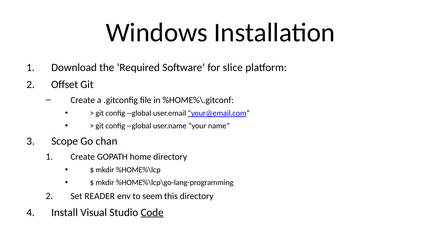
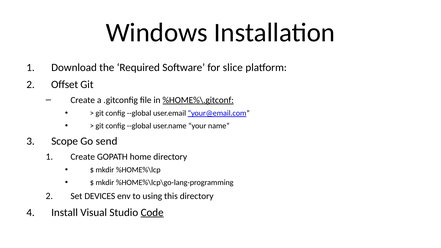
%HOME%\.gitconf underline: none -> present (198, 100)
chan: chan -> send (107, 141)
READER: READER -> DEVICES (100, 196)
seem: seem -> using (152, 196)
